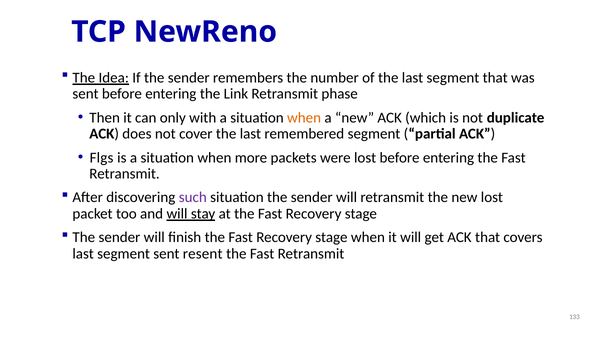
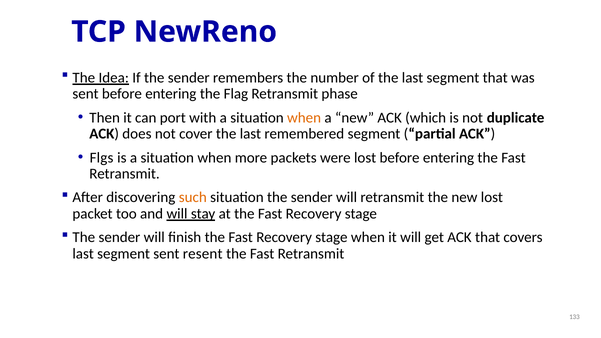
Link: Link -> Flag (236, 94)
only: only -> port (173, 118)
such colour: purple -> orange (193, 198)
